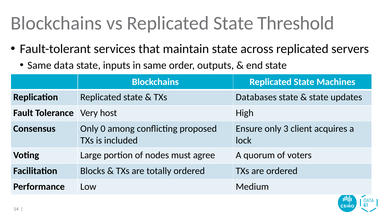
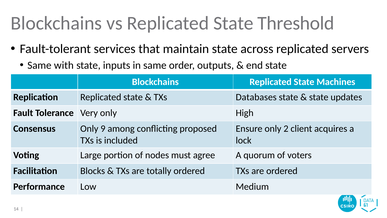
data: data -> with (64, 65)
Very host: host -> only (108, 113)
0: 0 -> 9 (103, 128)
3: 3 -> 2 (286, 128)
